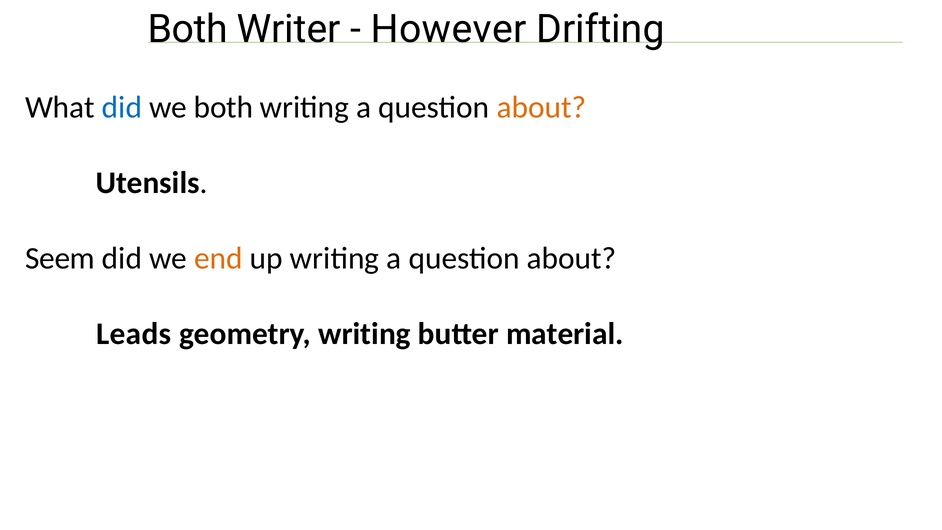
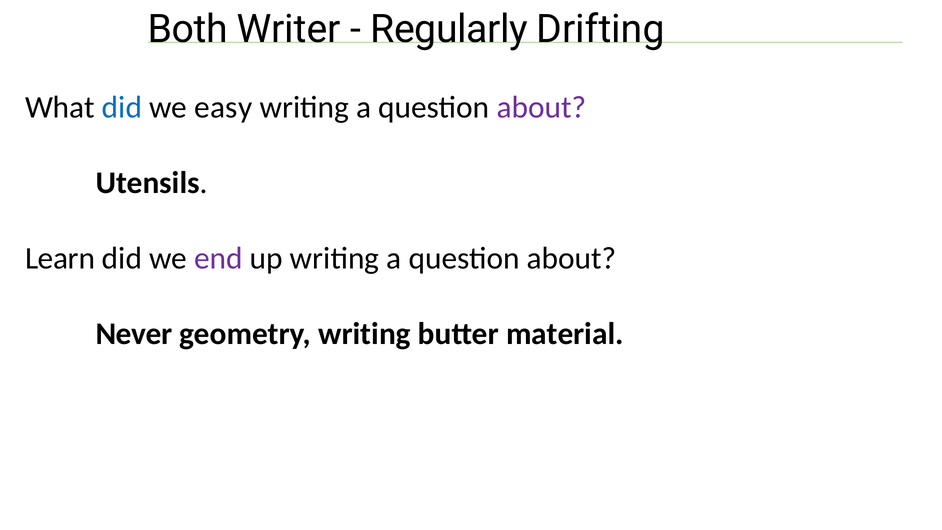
However: However -> Regularly (449, 29)
we both: both -> easy (223, 107)
about colour: orange -> purple (541, 107)
Seem: Seem -> Learn (60, 258)
end colour: orange -> purple (218, 258)
Leads: Leads -> Never (134, 334)
